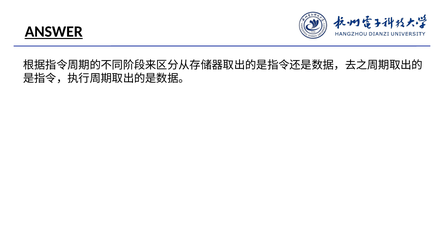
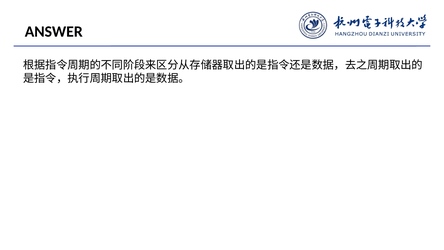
ANSWER underline: present -> none (54, 32)
